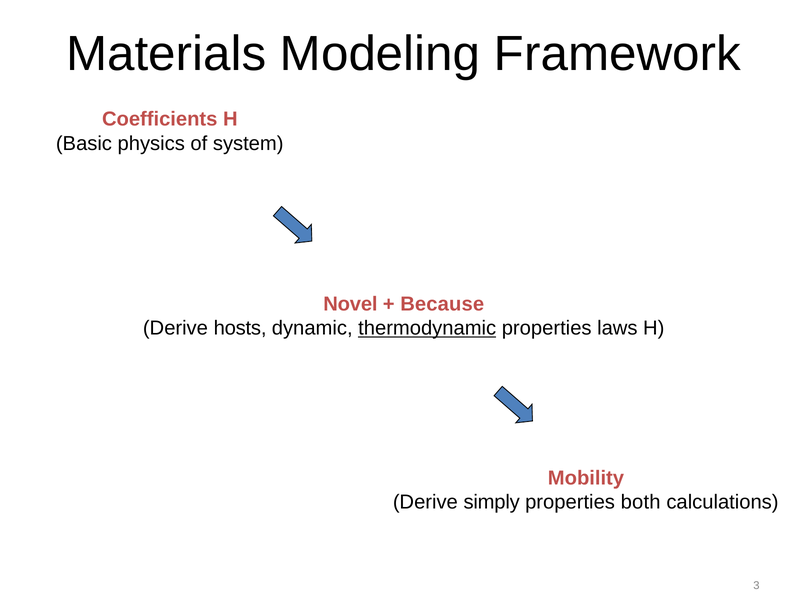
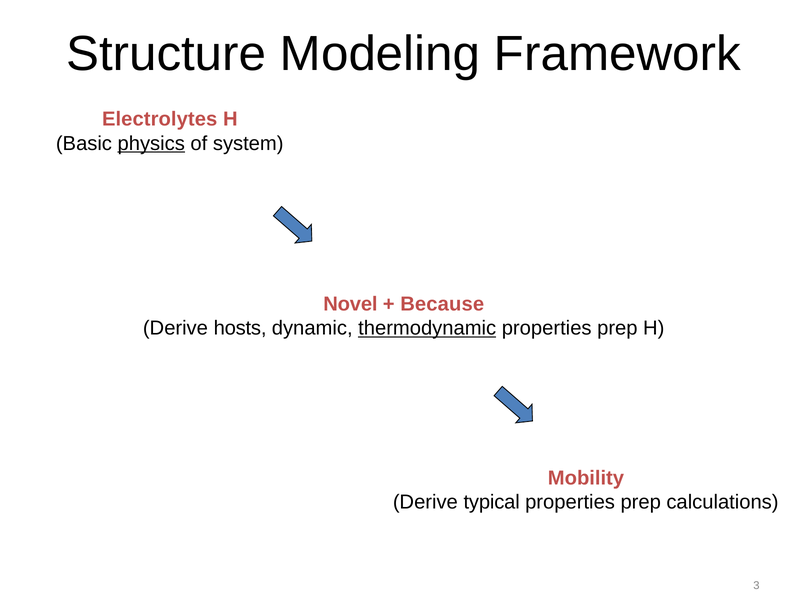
Materials: Materials -> Structure (166, 54)
Coefficients: Coefficients -> Electrolytes (160, 119)
physics underline: none -> present (151, 143)
laws: laws -> prep (617, 328)
simply: simply -> typical (492, 502)
both: both -> prep (641, 502)
